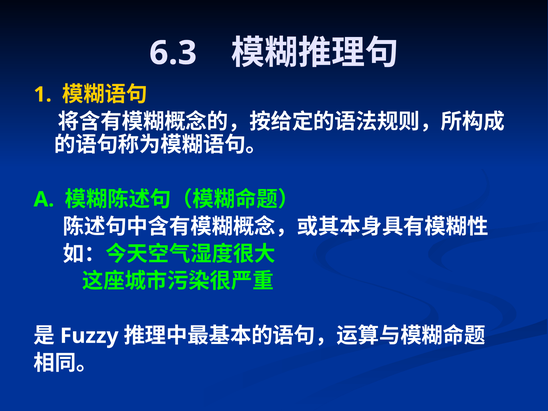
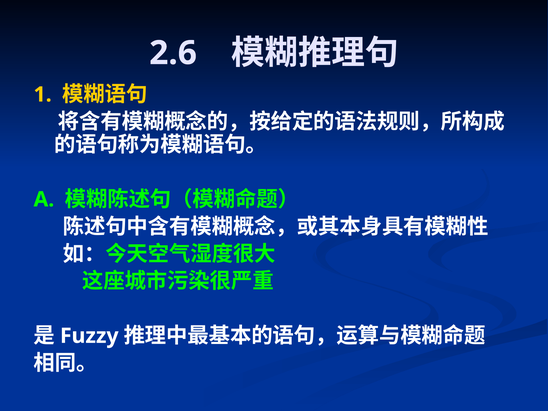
6.3: 6.3 -> 2.6 (173, 53)
